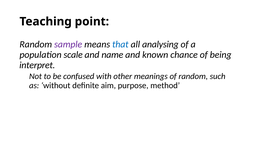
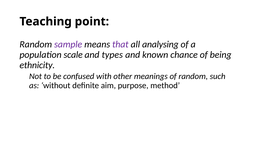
that colour: blue -> purple (120, 44)
name: name -> types (112, 55)
interpret: interpret -> ethnicity (37, 65)
